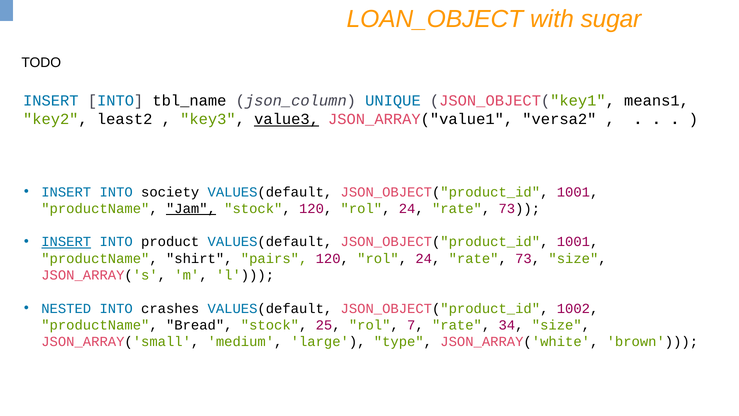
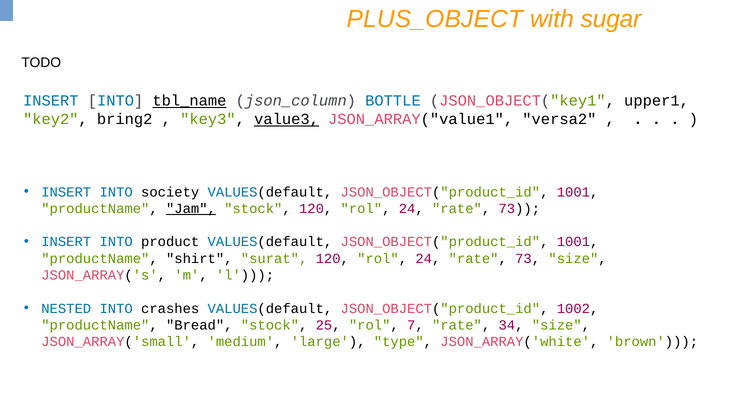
LOAN_OBJECT: LOAN_OBJECT -> PLUS_OBJECT (435, 19)
tbl_name underline: none -> present (189, 101)
UNIQUE: UNIQUE -> BOTTLE (393, 101)
means1: means1 -> upper1 (657, 101)
least2: least2 -> bring2 (125, 119)
INSERT underline: present -> none (66, 242)
pairs: pairs -> surat (274, 258)
